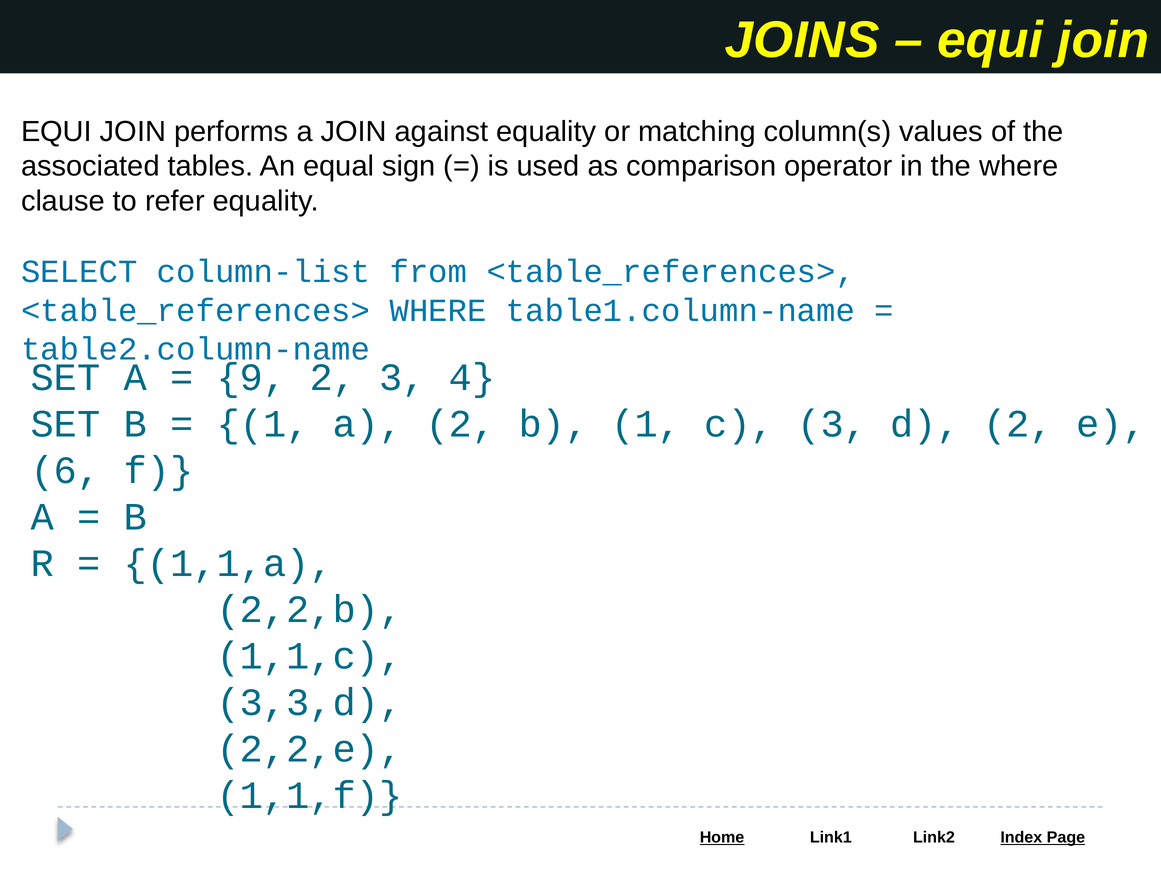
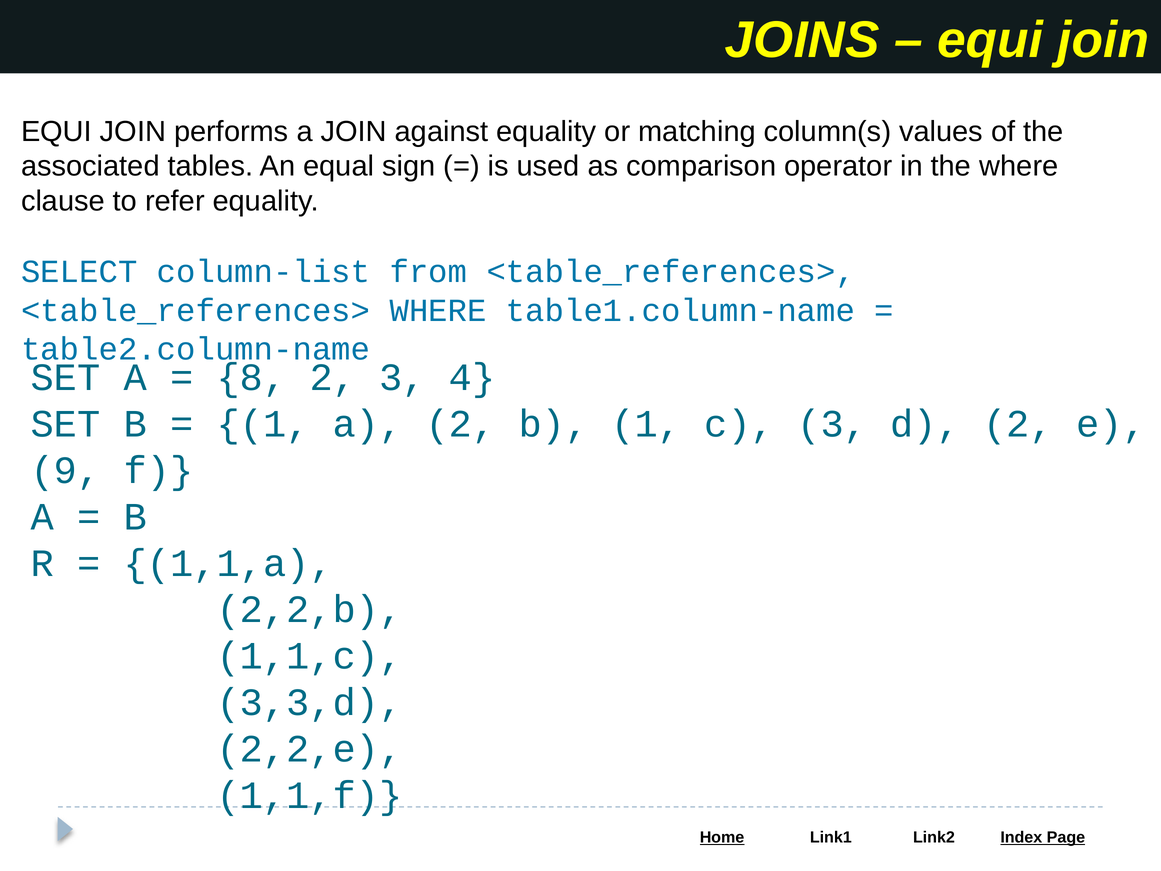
9: 9 -> 8 (251, 377)
6: 6 -> 9 (66, 470)
